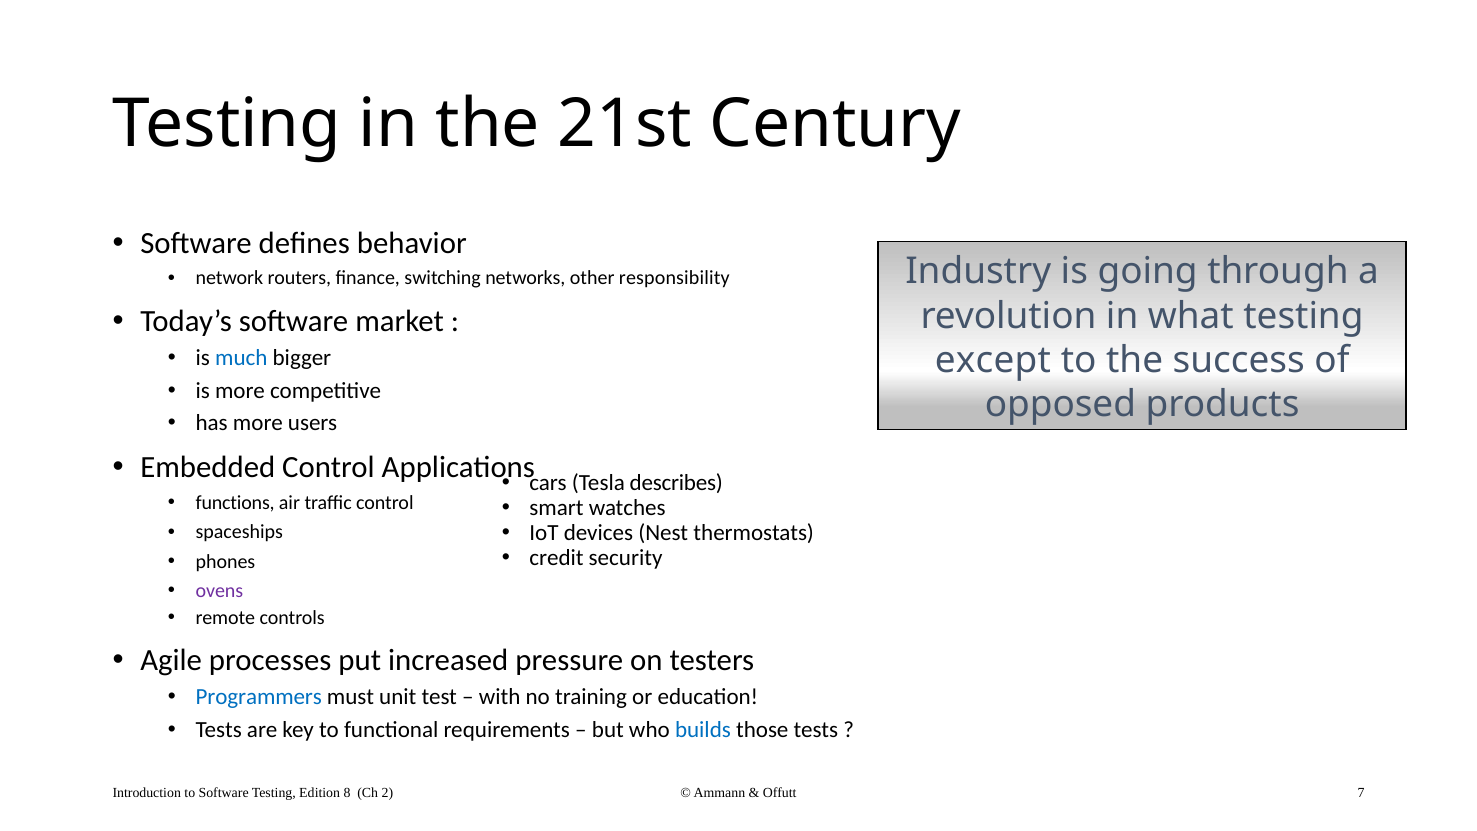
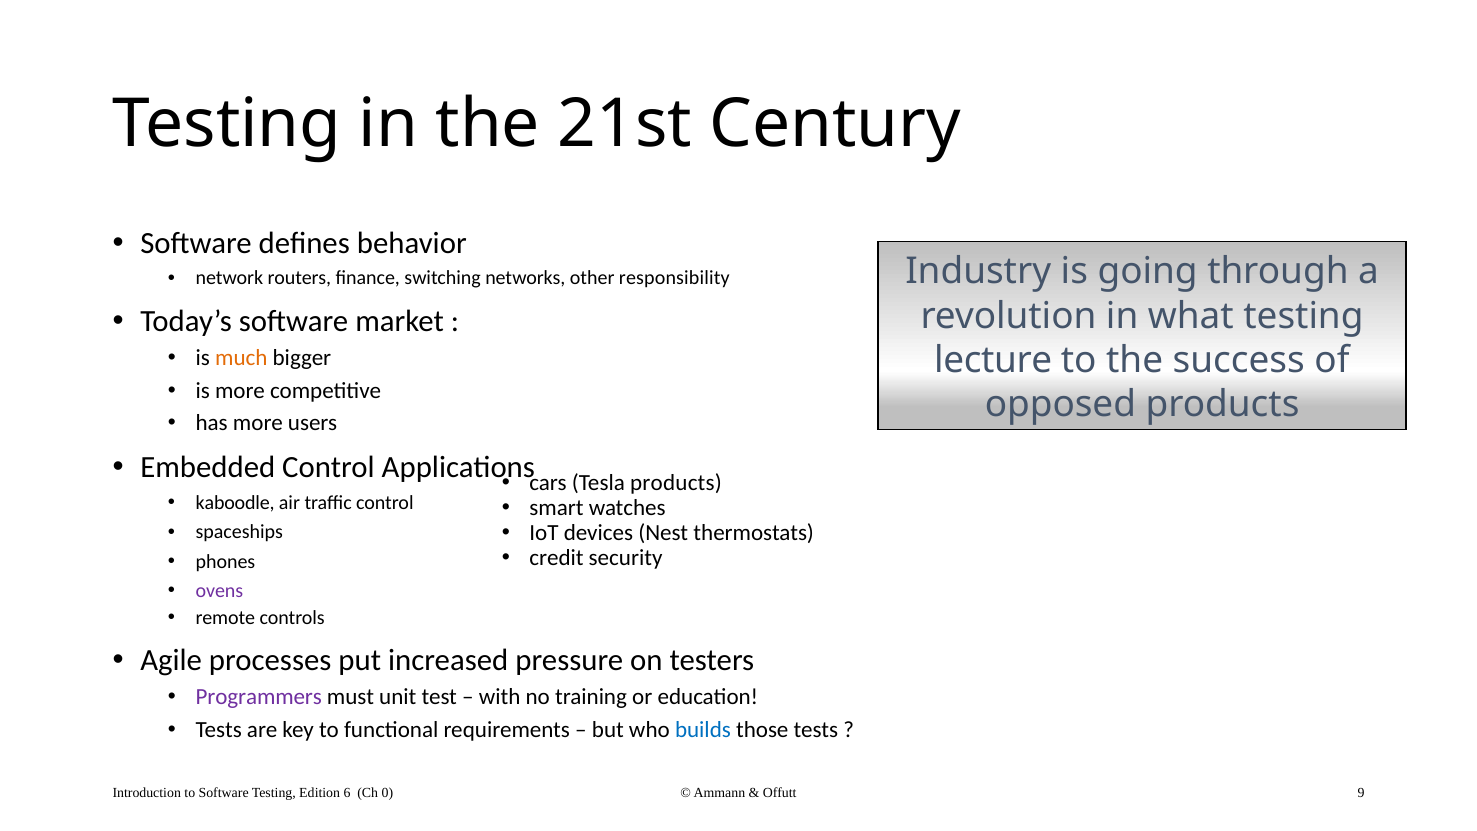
much colour: blue -> orange (241, 358)
except: except -> lecture (993, 360)
Tesla describes: describes -> products (676, 483)
functions: functions -> kaboodle (235, 503)
Programmers colour: blue -> purple (259, 697)
8: 8 -> 6 (347, 793)
2: 2 -> 0 (387, 793)
7: 7 -> 9 (1361, 793)
